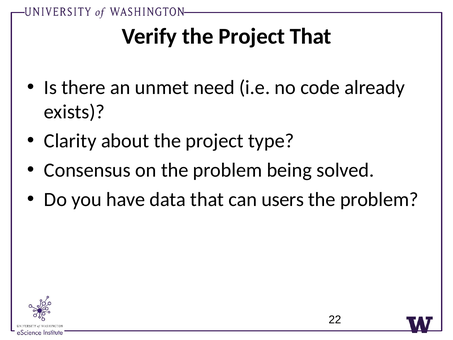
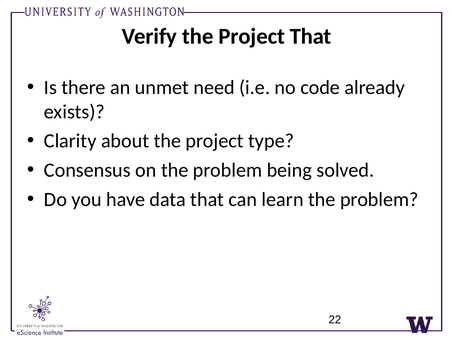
users: users -> learn (283, 199)
